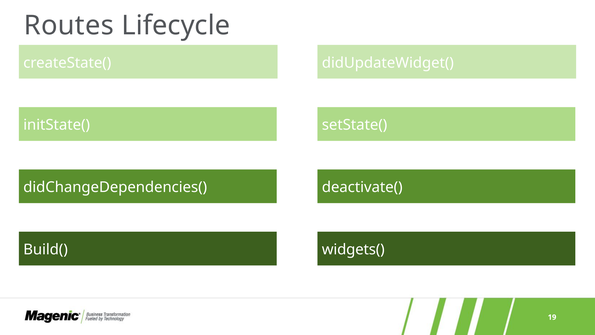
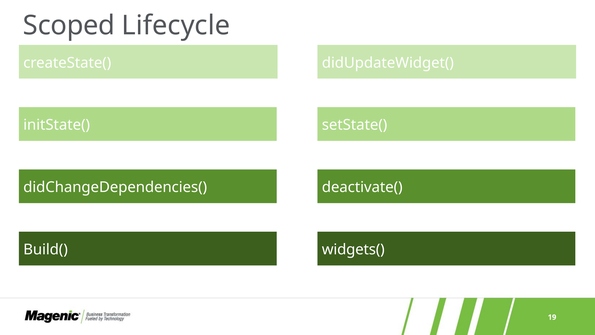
Routes: Routes -> Scoped (69, 25)
